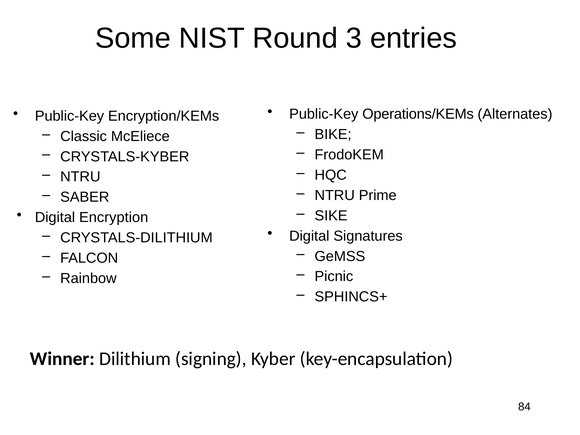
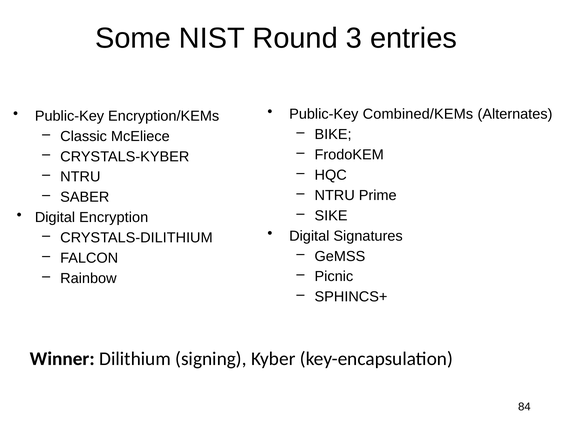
Operations/KEMs: Operations/KEMs -> Combined/KEMs (418, 114)
